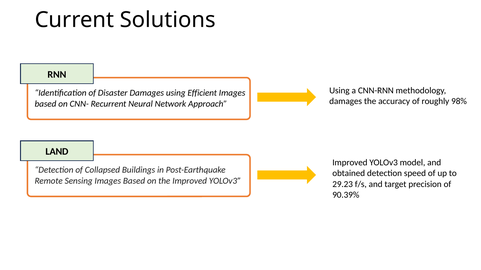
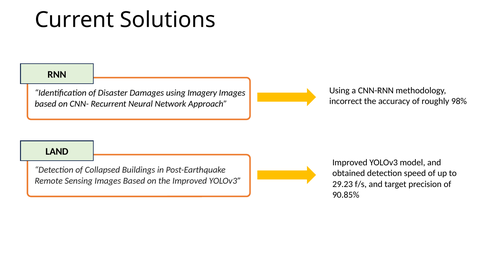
Efficient: Efficient -> Imagery (202, 93)
damages: damages -> incorrect (346, 101)
90.39%: 90.39% -> 90.85% (346, 195)
